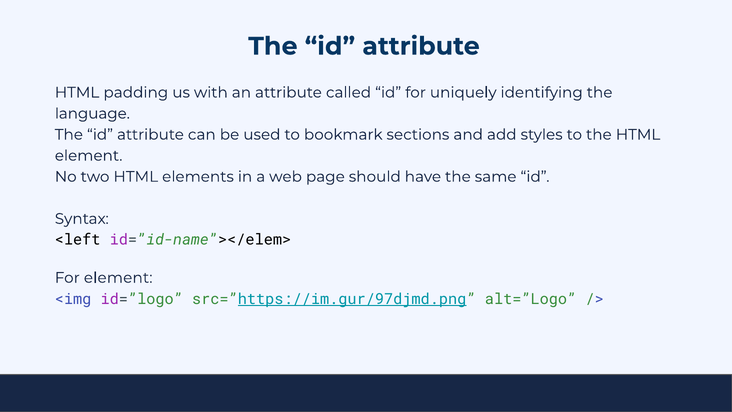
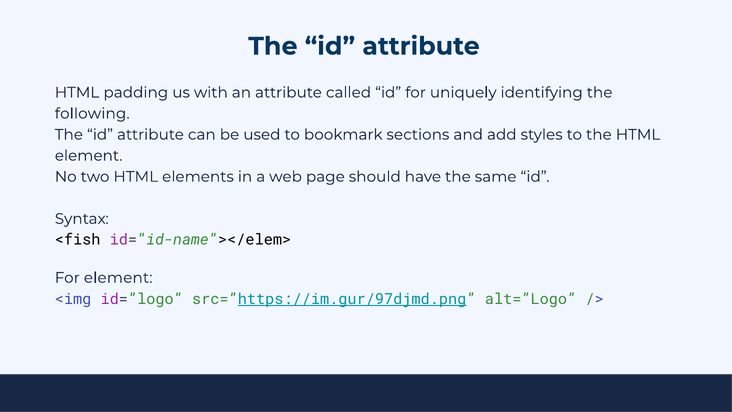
language: language -> following (92, 114)
<left: <left -> <fish (78, 240)
